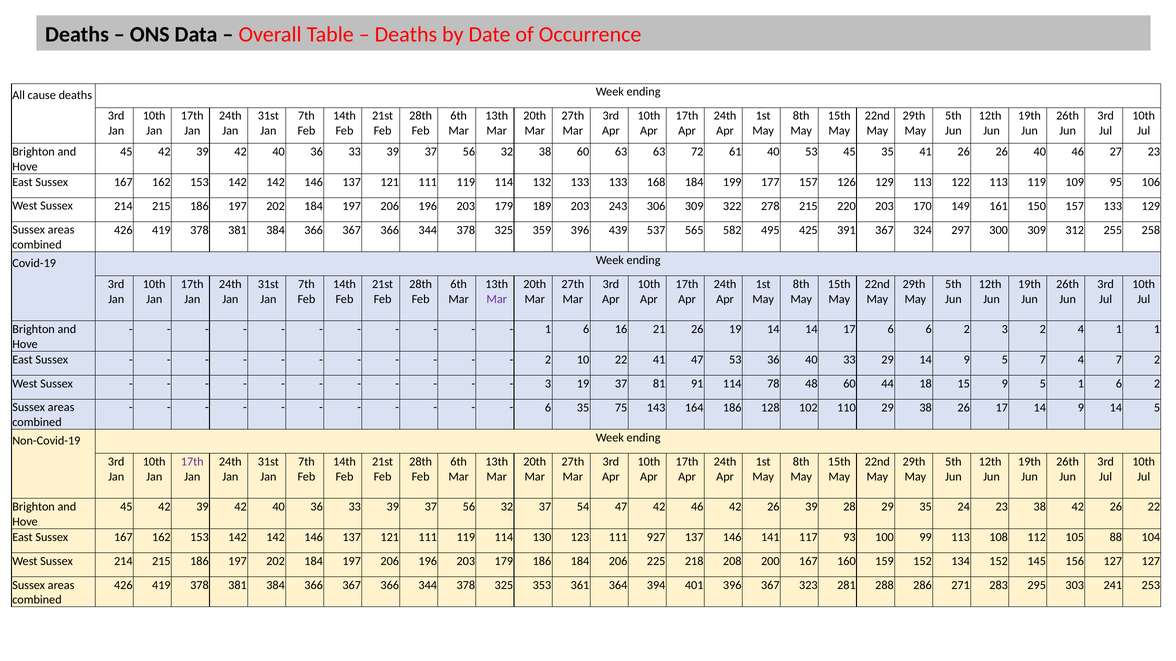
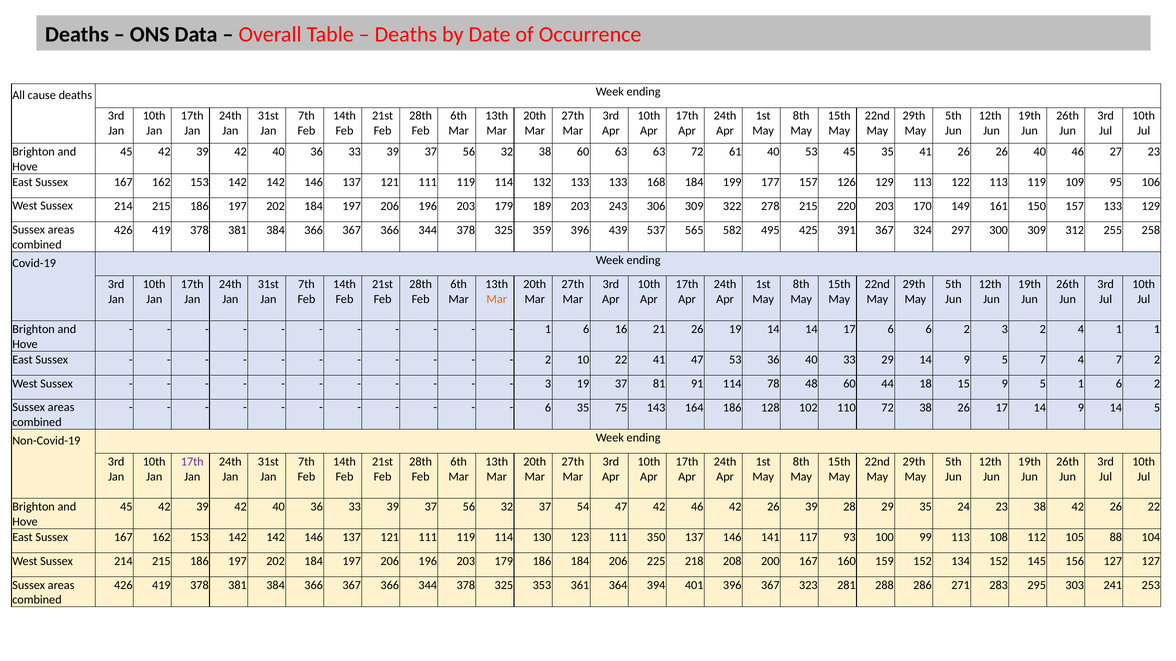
Mar colour: purple -> orange (497, 299)
110 29: 29 -> 72 (888, 408)
927: 927 -> 350 (656, 537)
